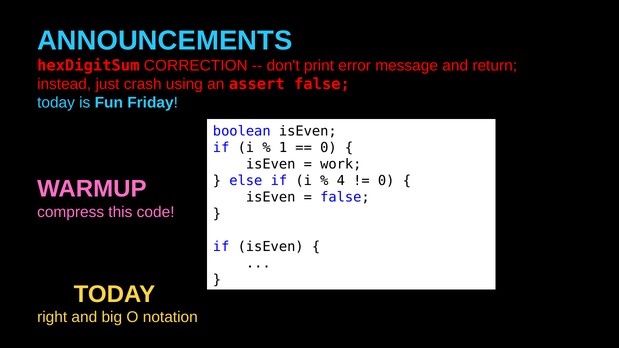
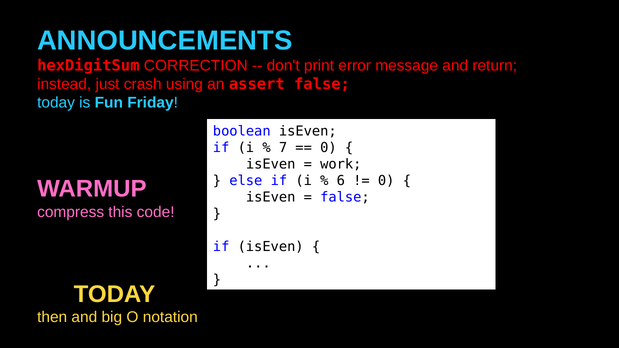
1: 1 -> 7 (283, 148)
4: 4 -> 6 (341, 181)
right: right -> then (52, 318)
